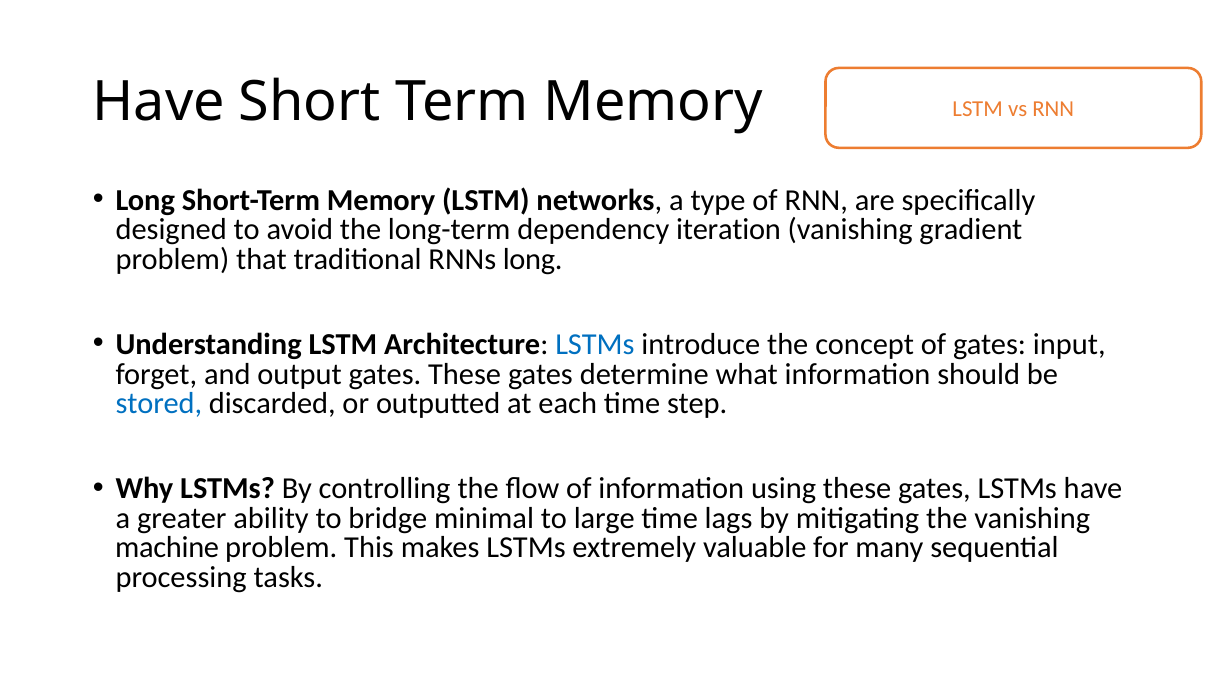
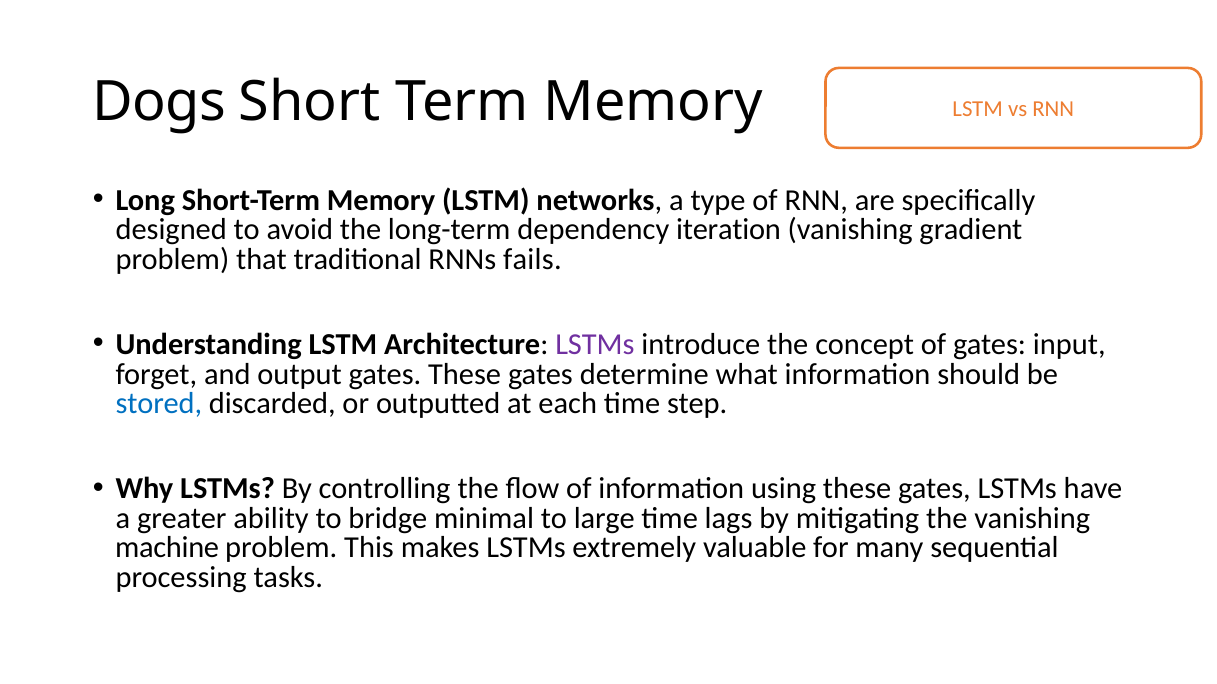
Have: Have -> Dogs (159, 102)
RNNs long: long -> fails (532, 260)
LSTMs colour: blue -> purple (595, 345)
